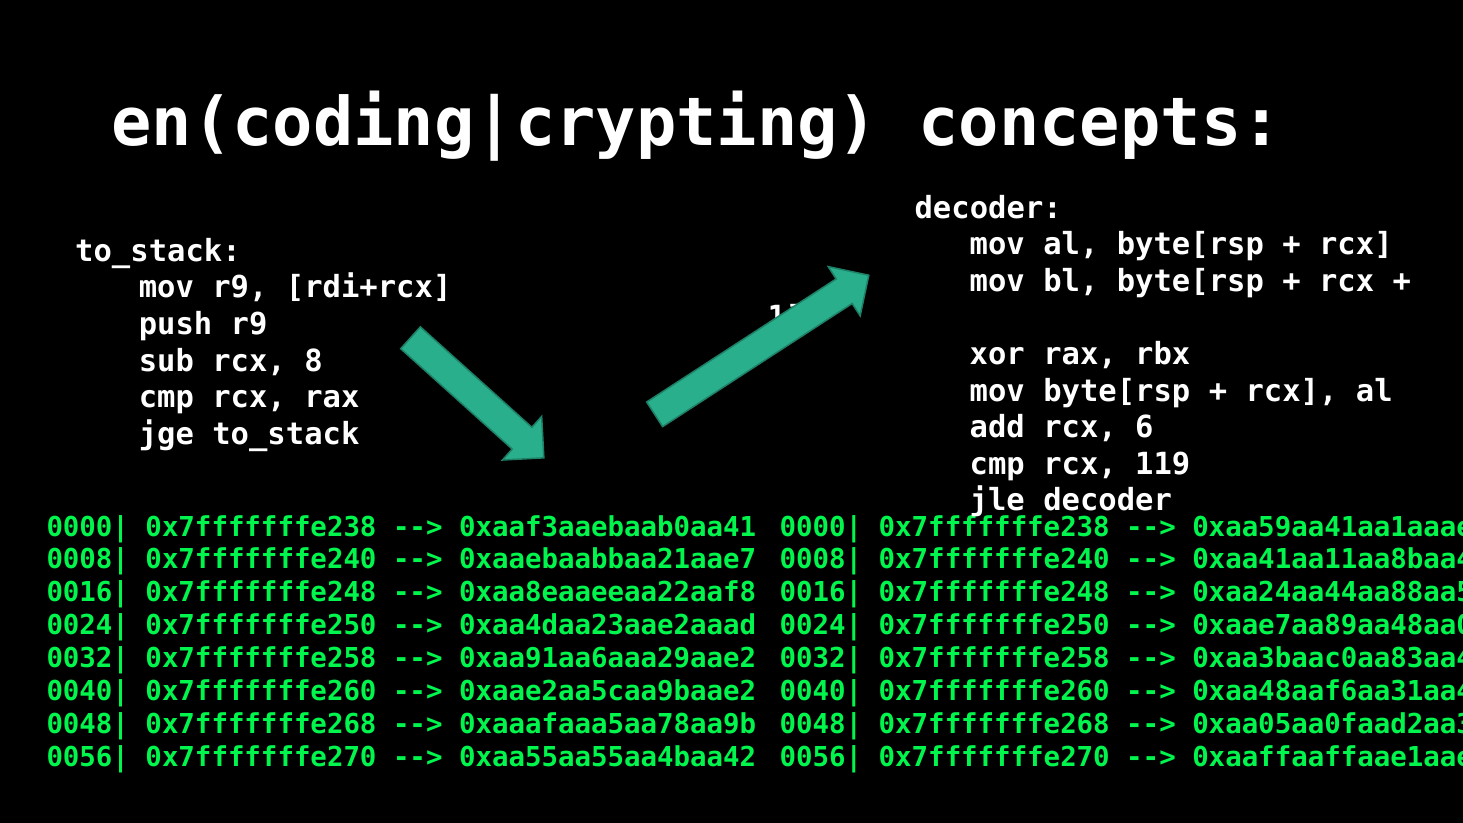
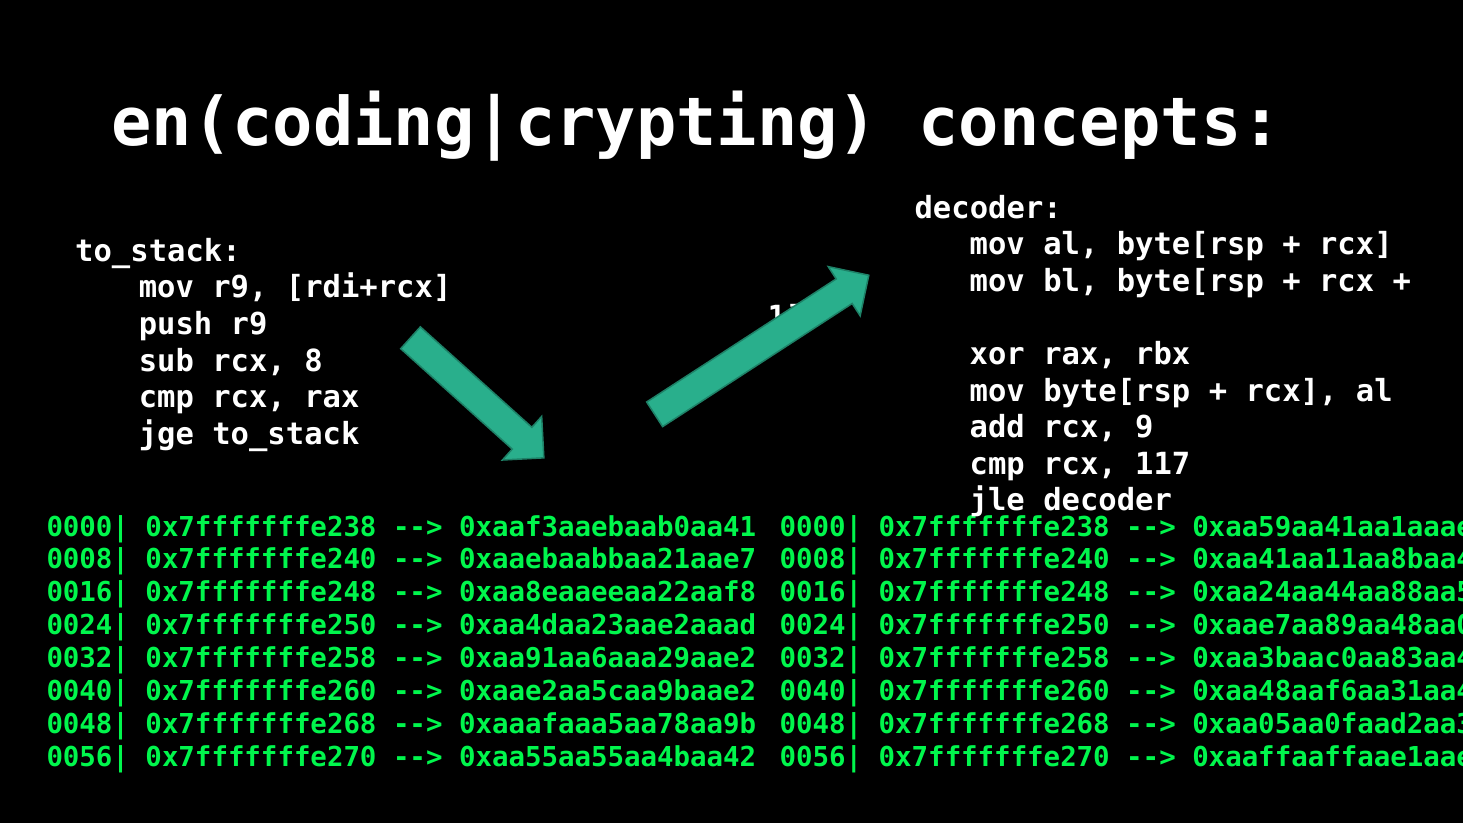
6: 6 -> 9 (1144, 428)
119: 119 -> 117 (1163, 464)
